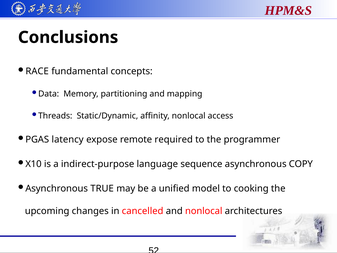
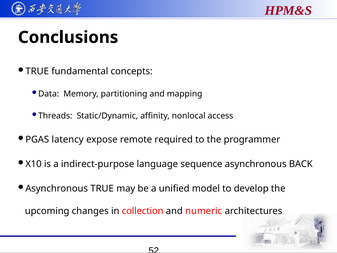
RACE: RACE -> TRUE (37, 71)
COPY: COPY -> BACK (301, 164)
cooking: cooking -> develop (251, 188)
cancelled: cancelled -> collection (143, 211)
and nonlocal: nonlocal -> numeric (204, 211)
